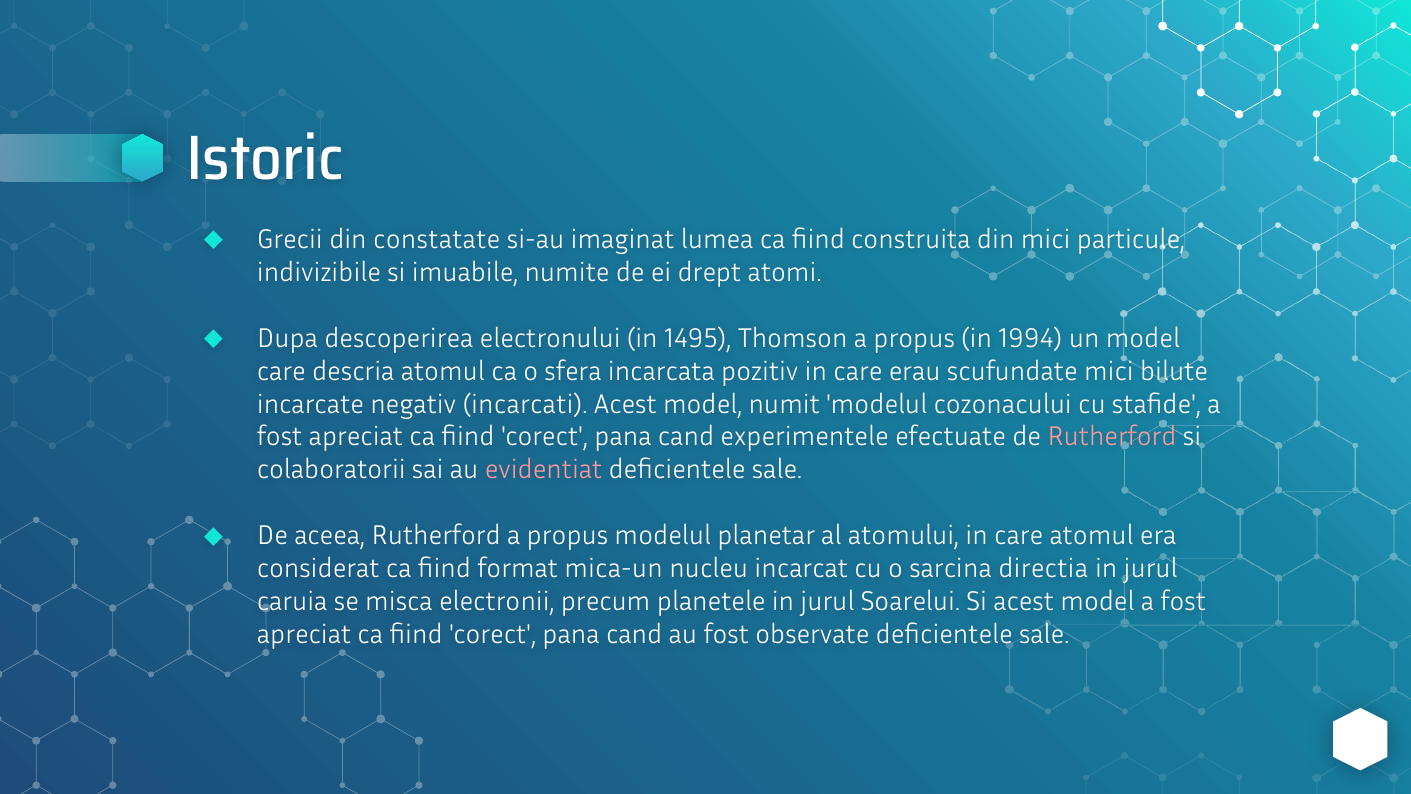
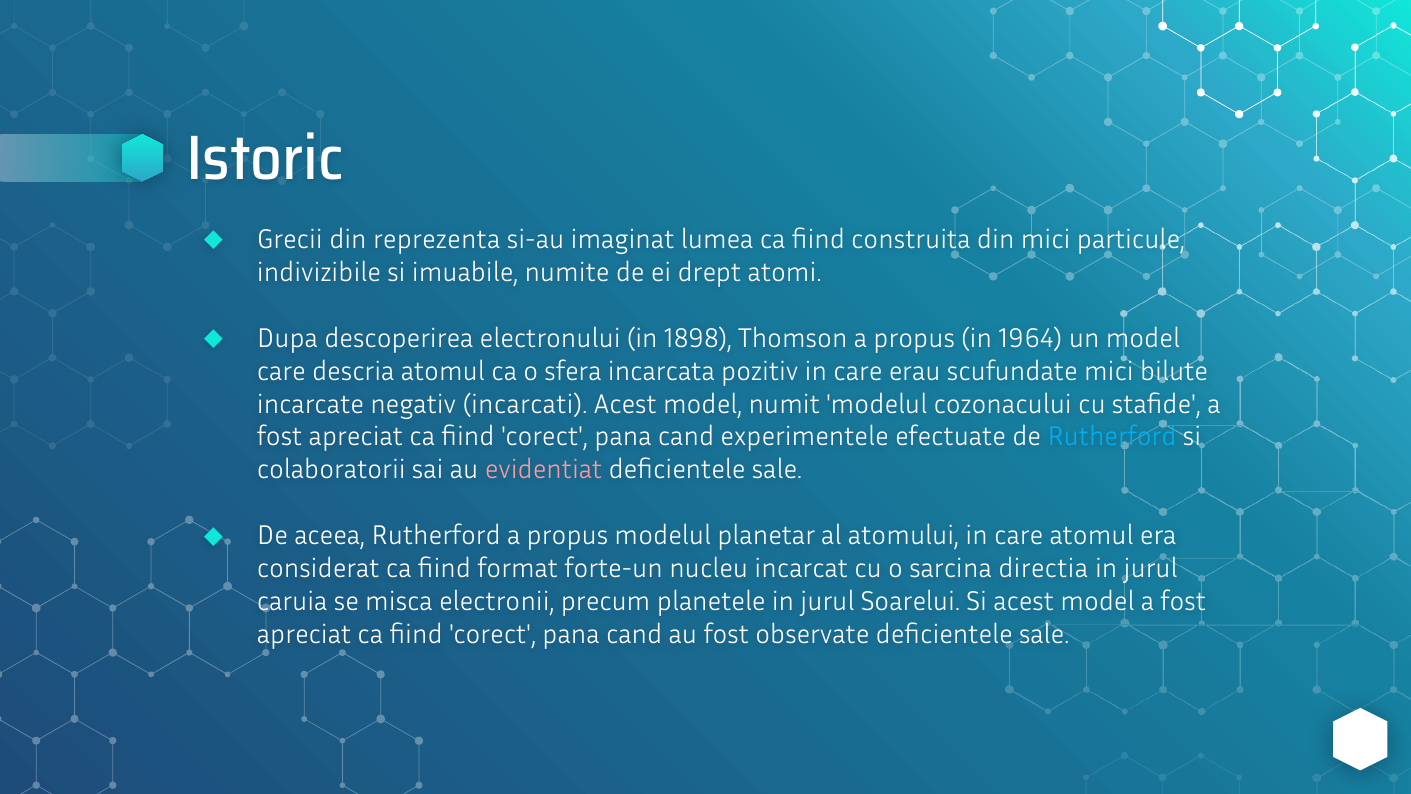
constatate: constatate -> reprezenta (437, 239)
1495: 1495 -> 1898 (698, 338)
1994: 1994 -> 1964 (1030, 338)
Rutherford colour: pink -> light blue (1112, 437)
mica-un: mica-un -> forte-un (614, 569)
